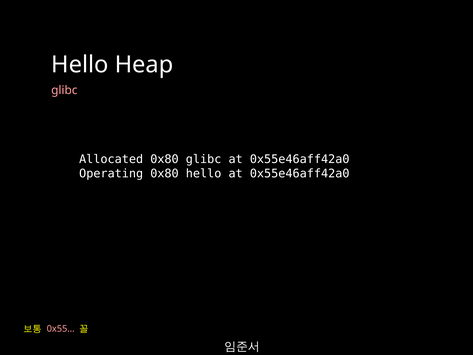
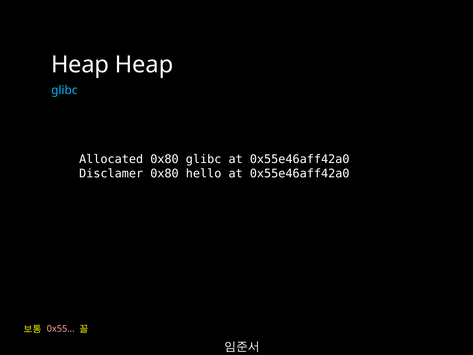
Hello: Hello -> Heap (80, 65)
glibc colour: pink -> light blue (64, 90)
Operating: Operating -> Disclamer (111, 173)
